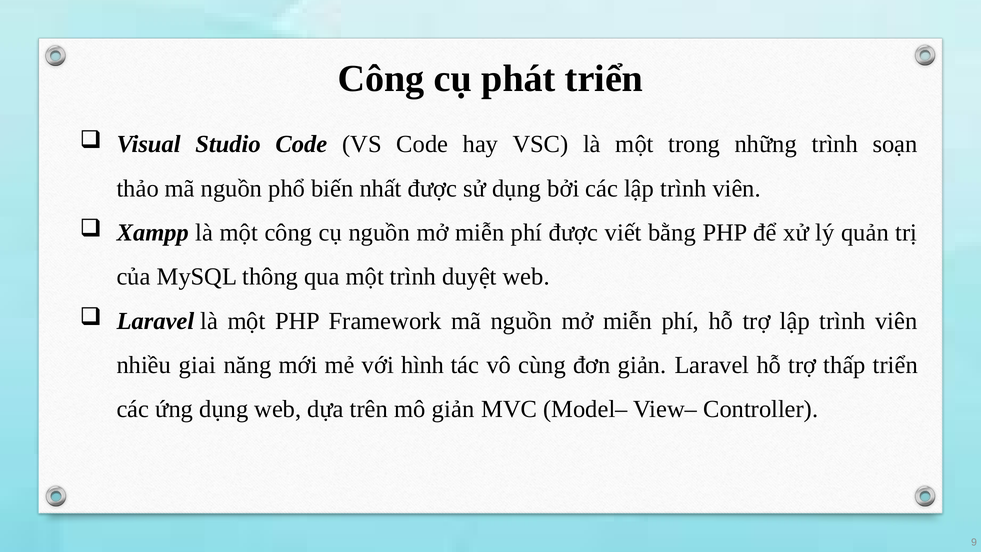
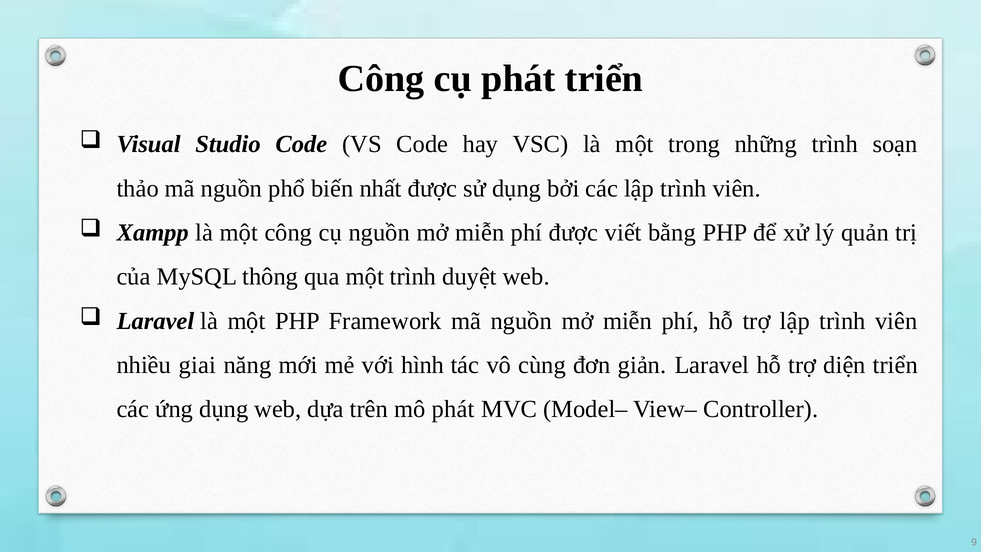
thấp: thấp -> diện (845, 365)
mô giản: giản -> phát (453, 409)
